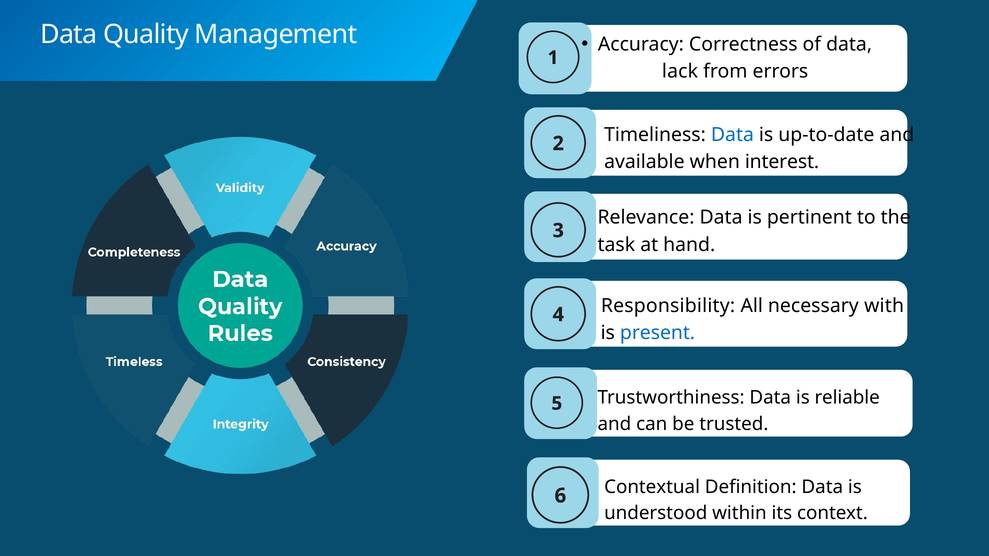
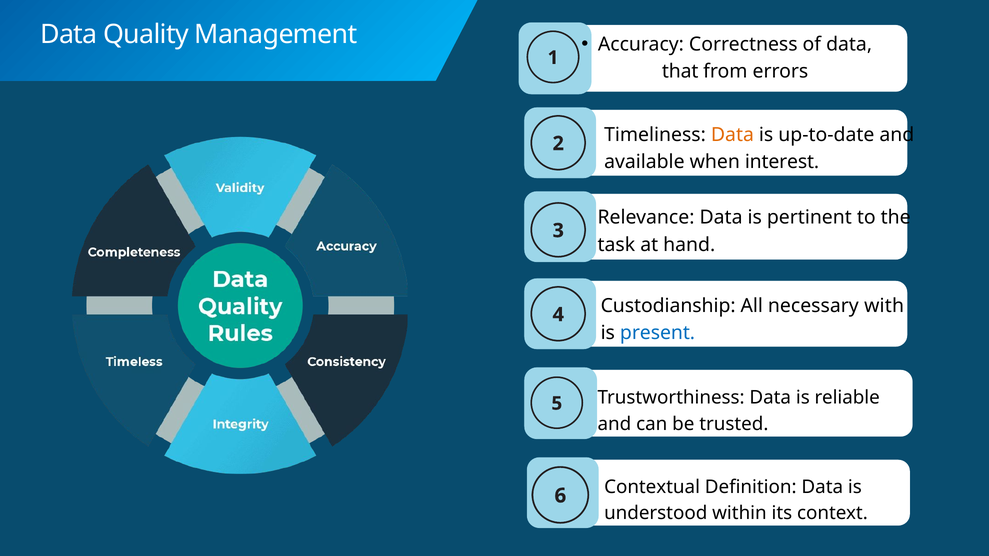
lack: lack -> that (680, 71)
Data colour: blue -> orange (732, 135)
Responsibility: Responsibility -> Custodianship (668, 306)
